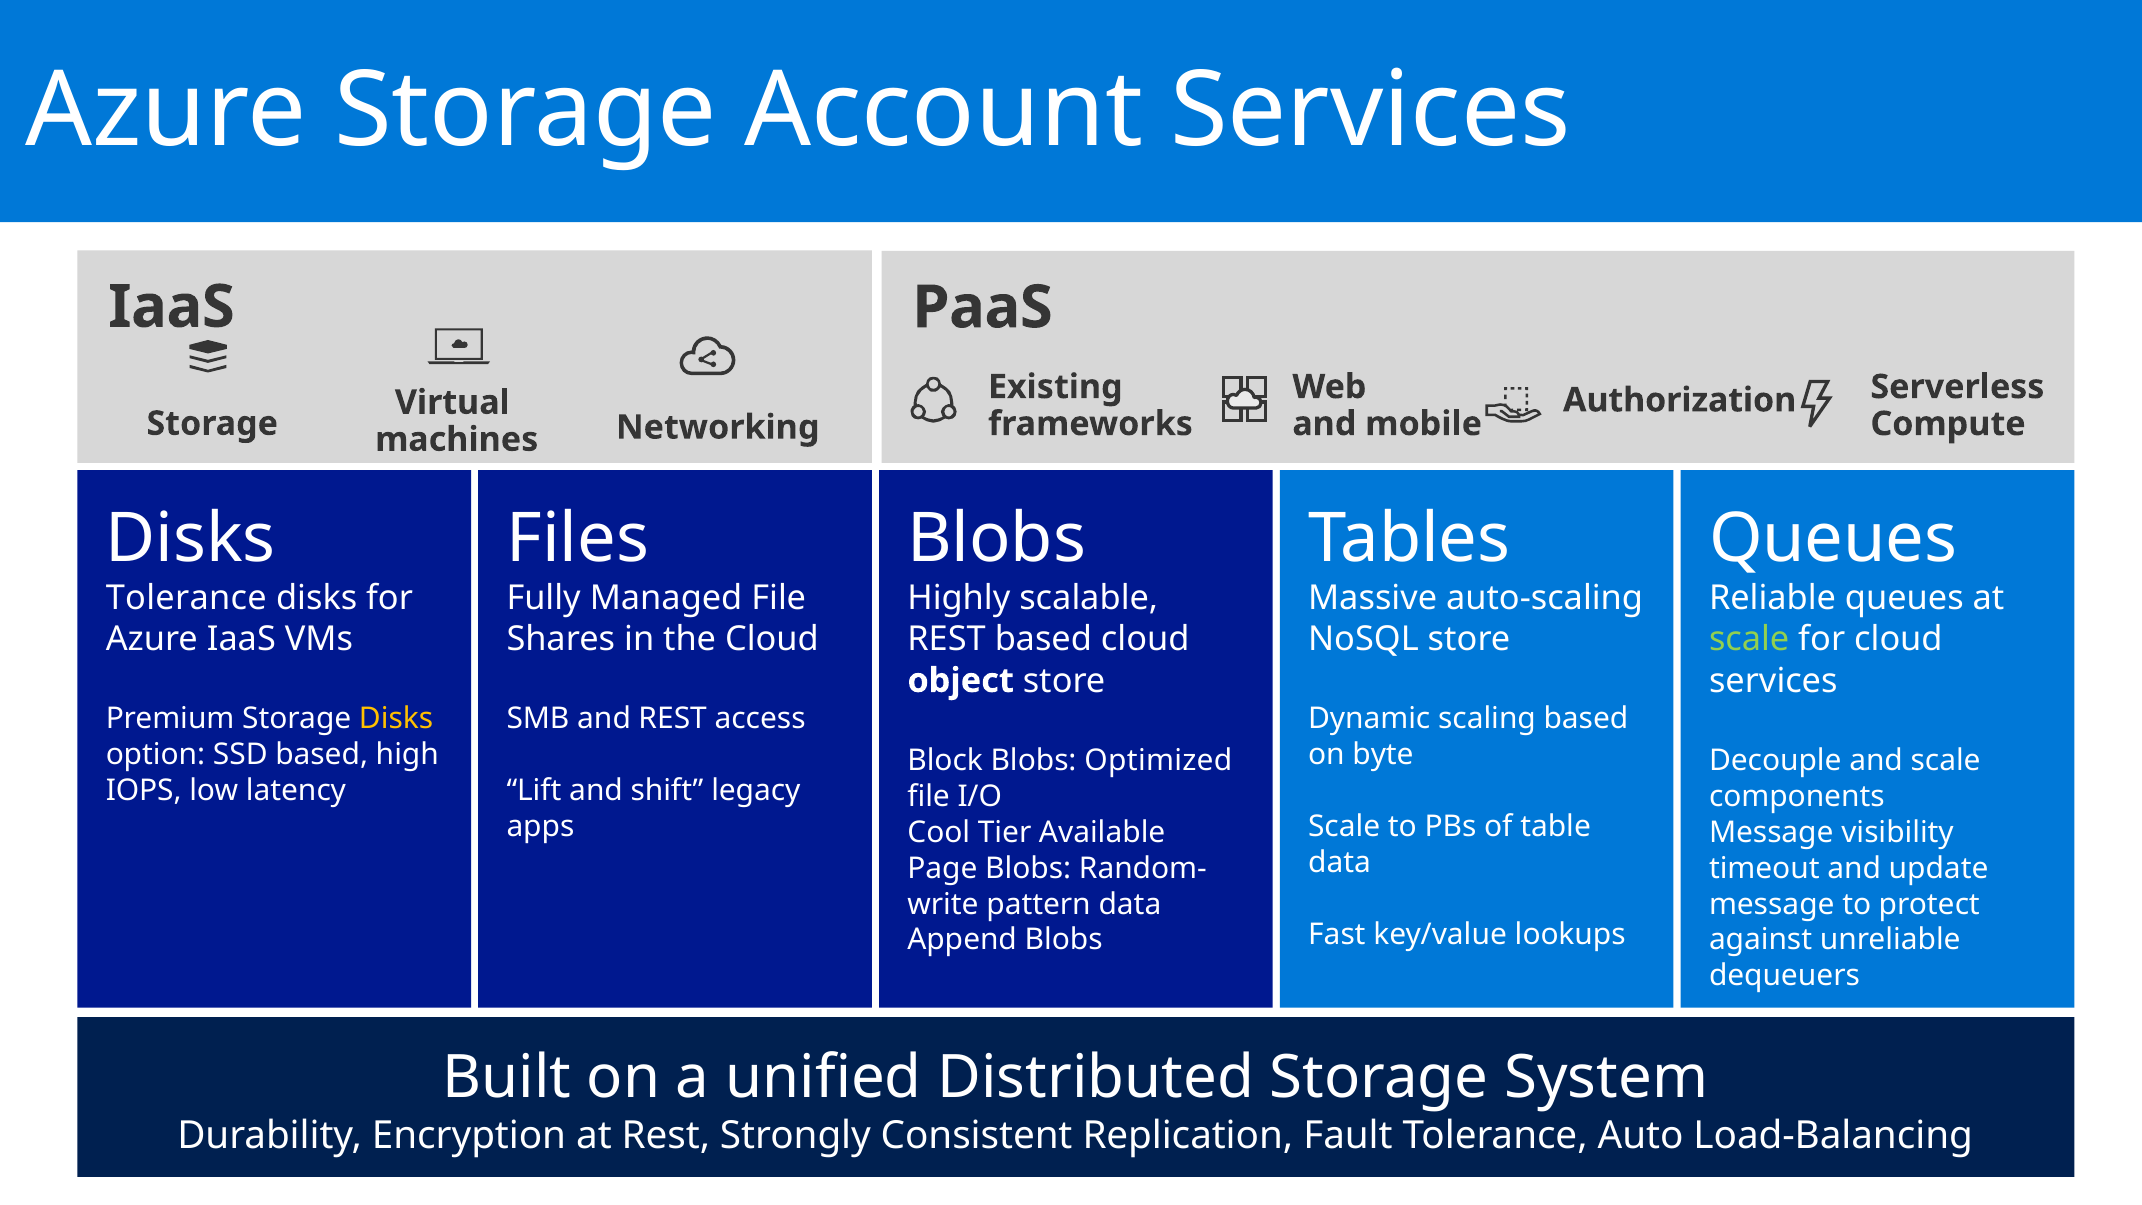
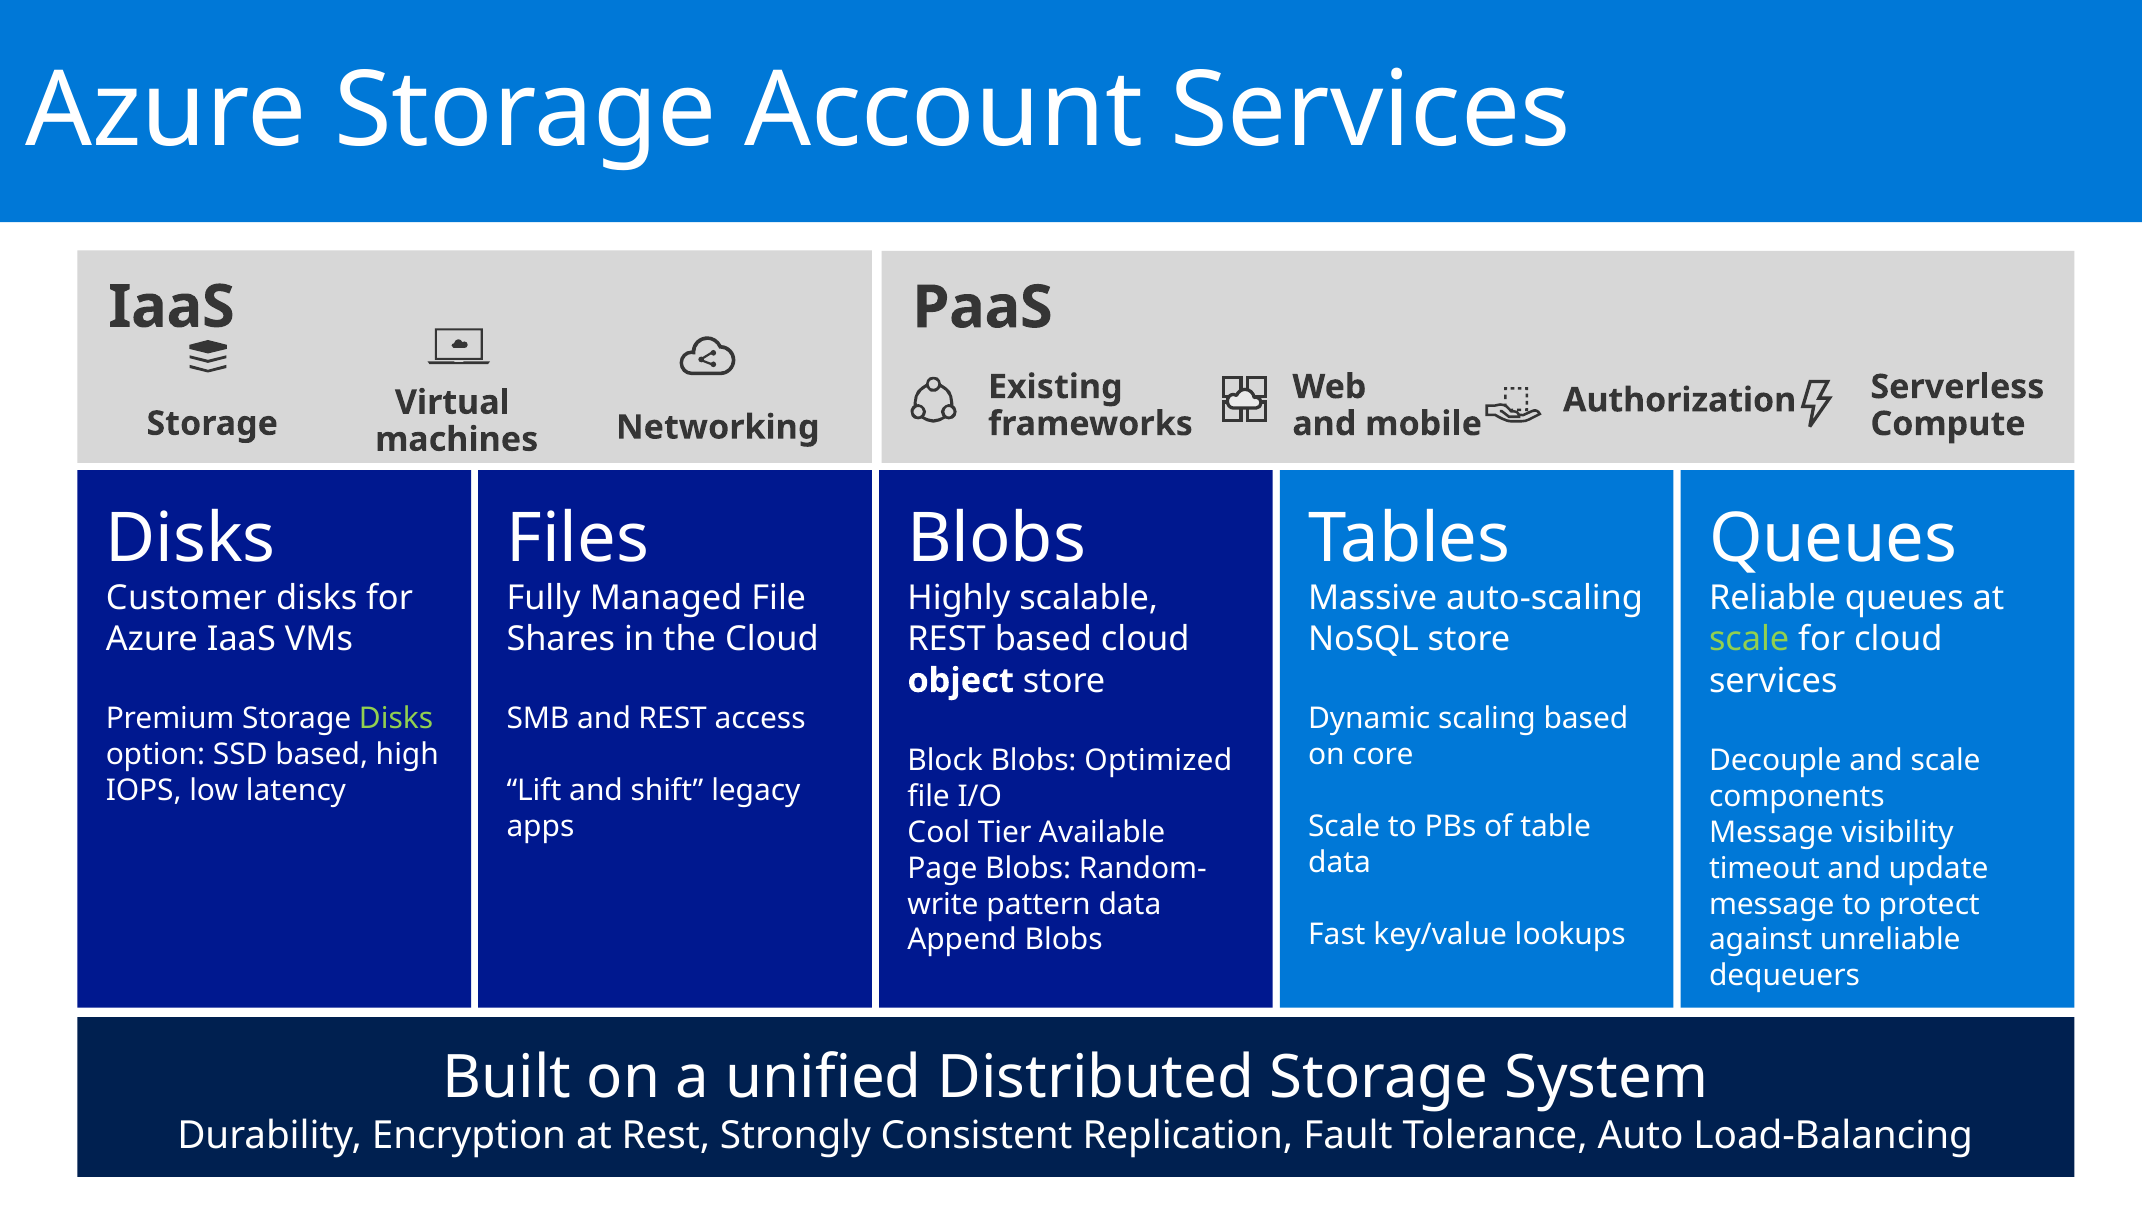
Tolerance: Tolerance -> Customer (186, 598)
Disks colour: yellow -> light green (396, 719)
byte: byte -> core (1383, 755)
